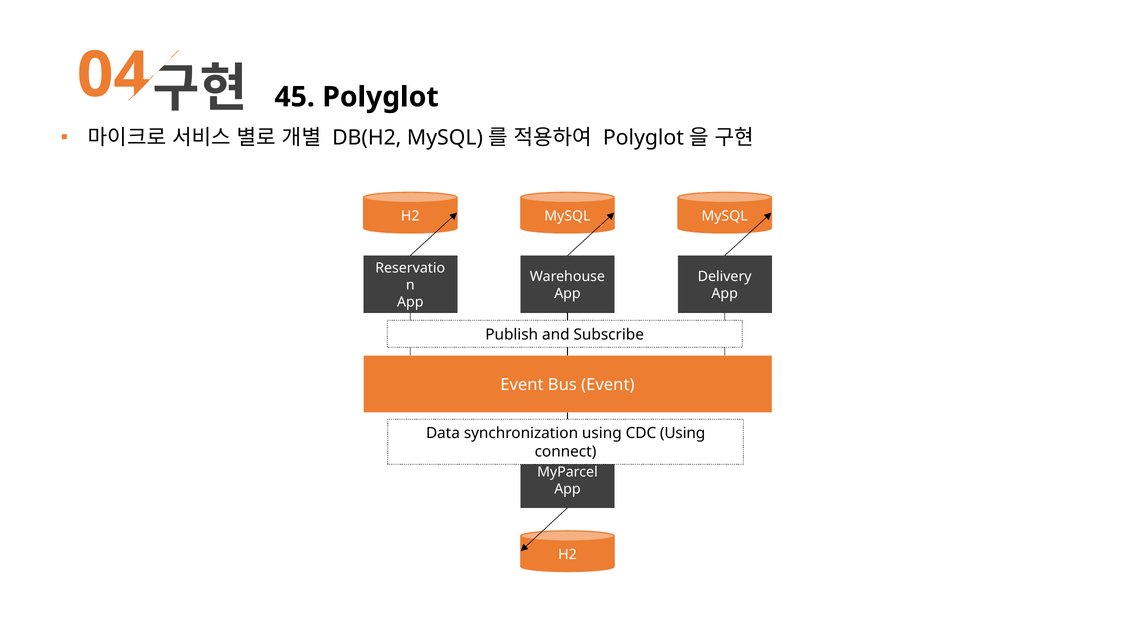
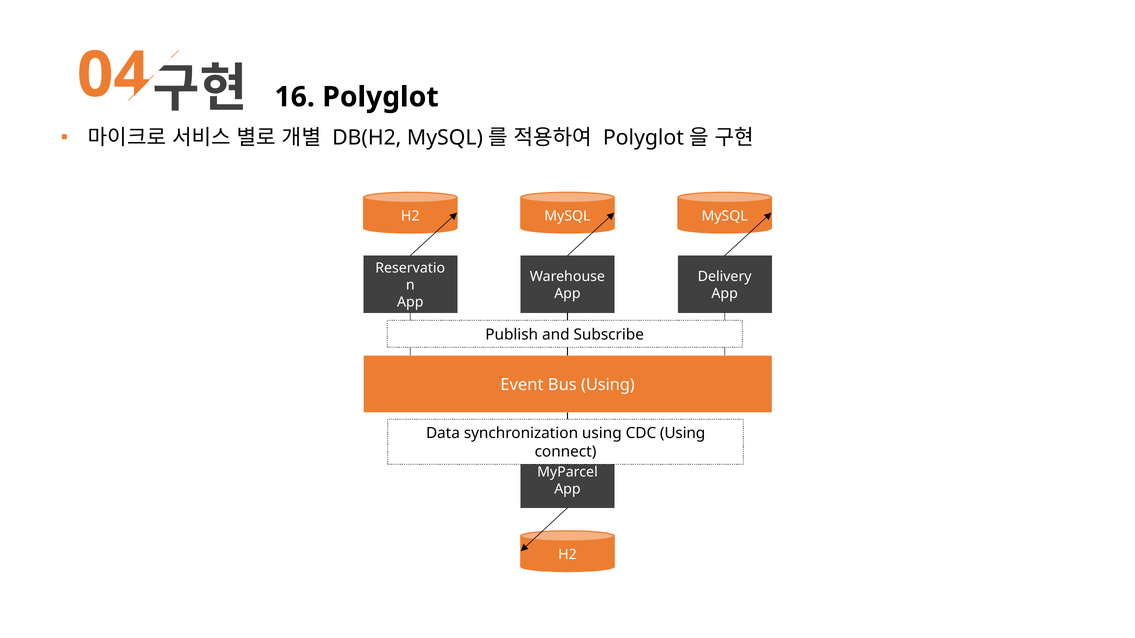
45: 45 -> 16 (295, 97)
Bus Event: Event -> Using (608, 385)
